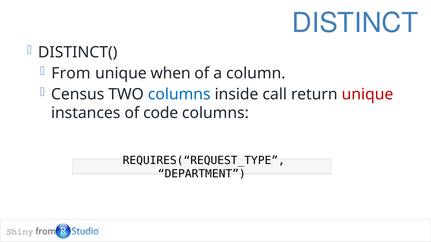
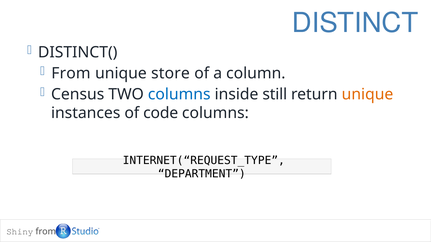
when: when -> store (170, 73)
call: call -> still (275, 94)
unique colour: red -> orange (367, 94)
REQUIRES(“REQUEST_TYPE: REQUIRES(“REQUEST_TYPE -> INTERNET(“REQUEST_TYPE (204, 161)
